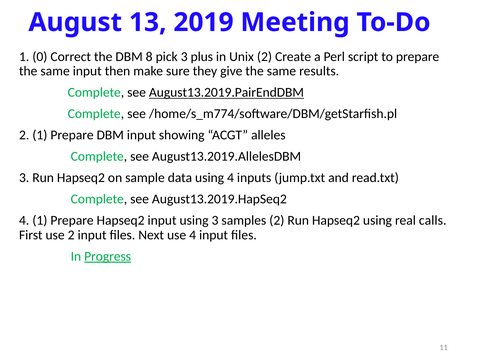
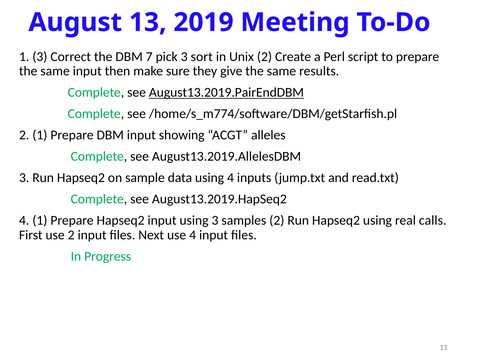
1 0: 0 -> 3 (40, 57)
8: 8 -> 7 (149, 57)
plus: plus -> sort (202, 57)
Progress underline: present -> none (108, 257)
